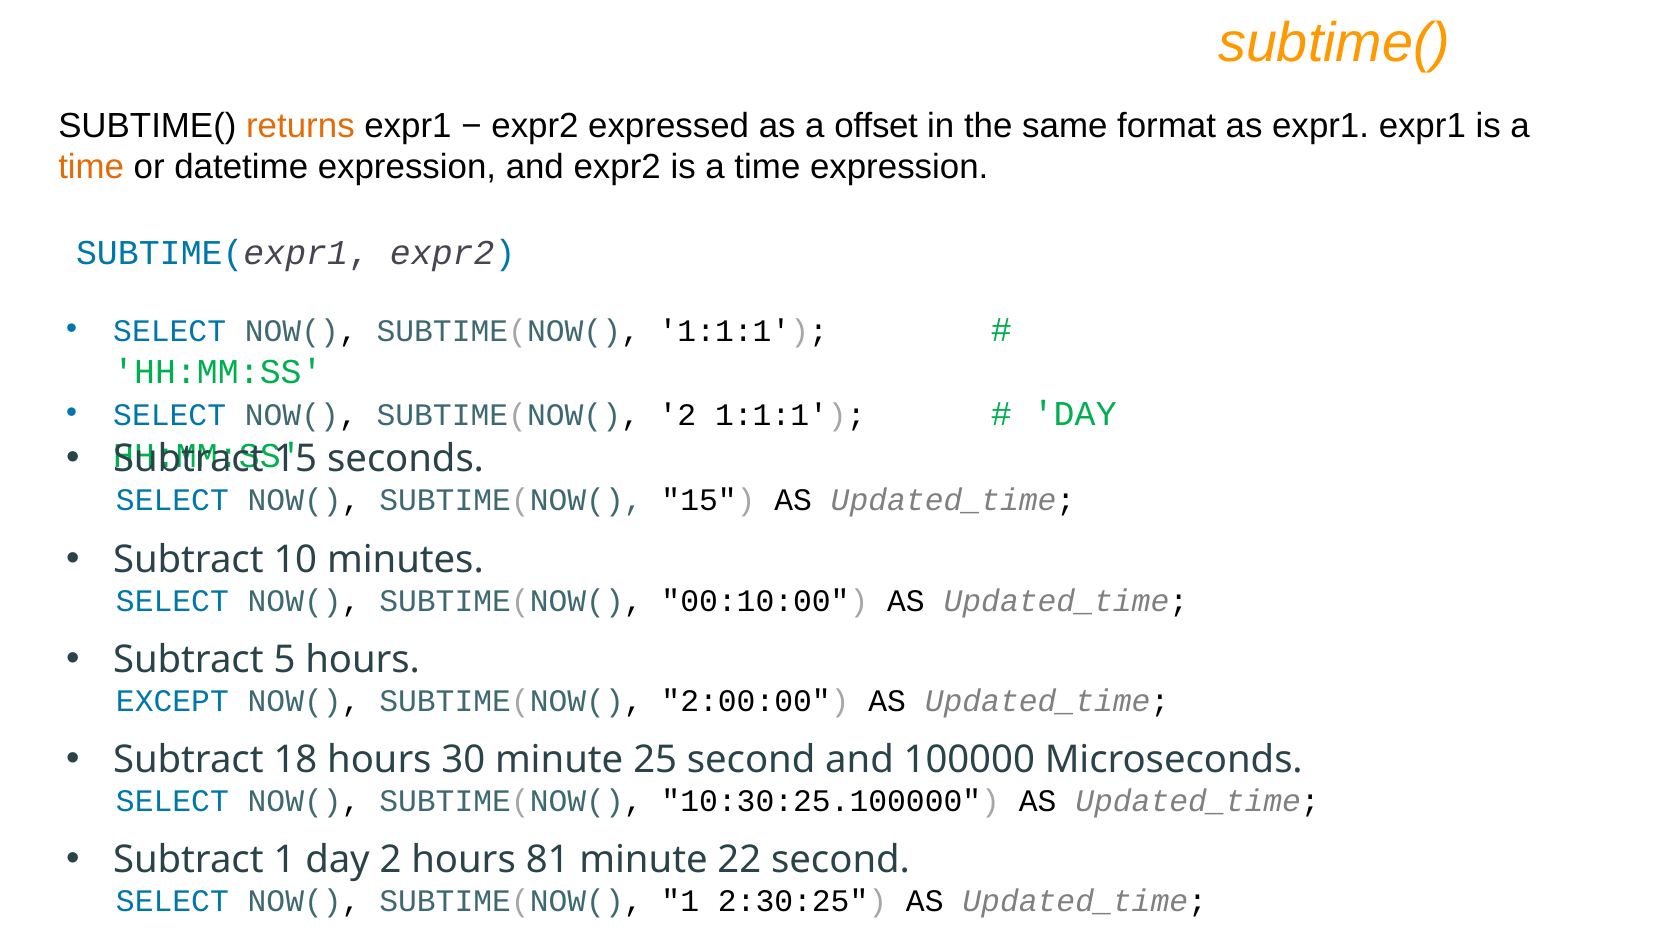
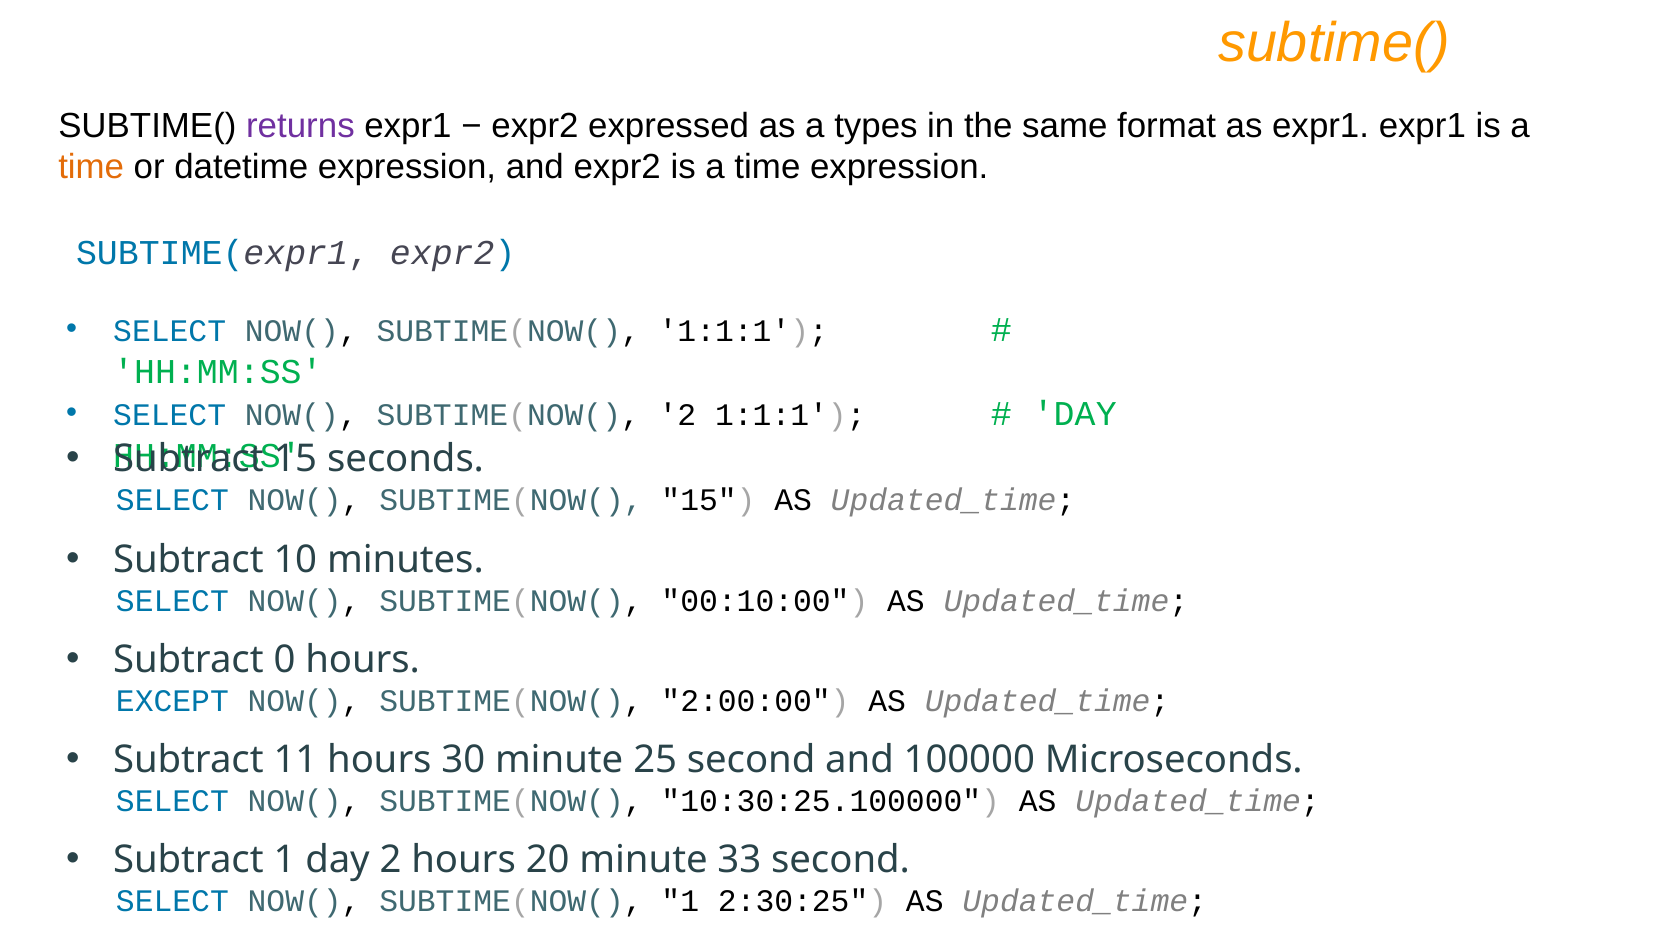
returns colour: orange -> purple (300, 126)
offset: offset -> types (876, 126)
5: 5 -> 0 (284, 660)
18: 18 -> 11 (295, 760)
81: 81 -> 20 (548, 861)
22: 22 -> 33 (739, 861)
